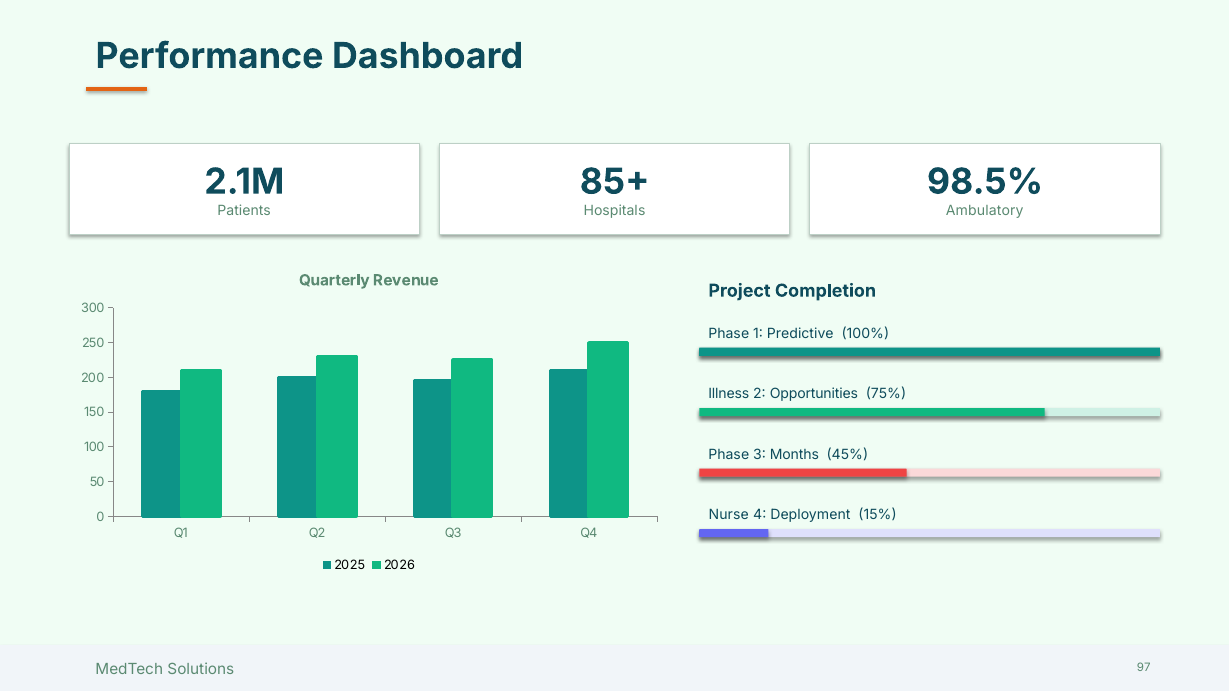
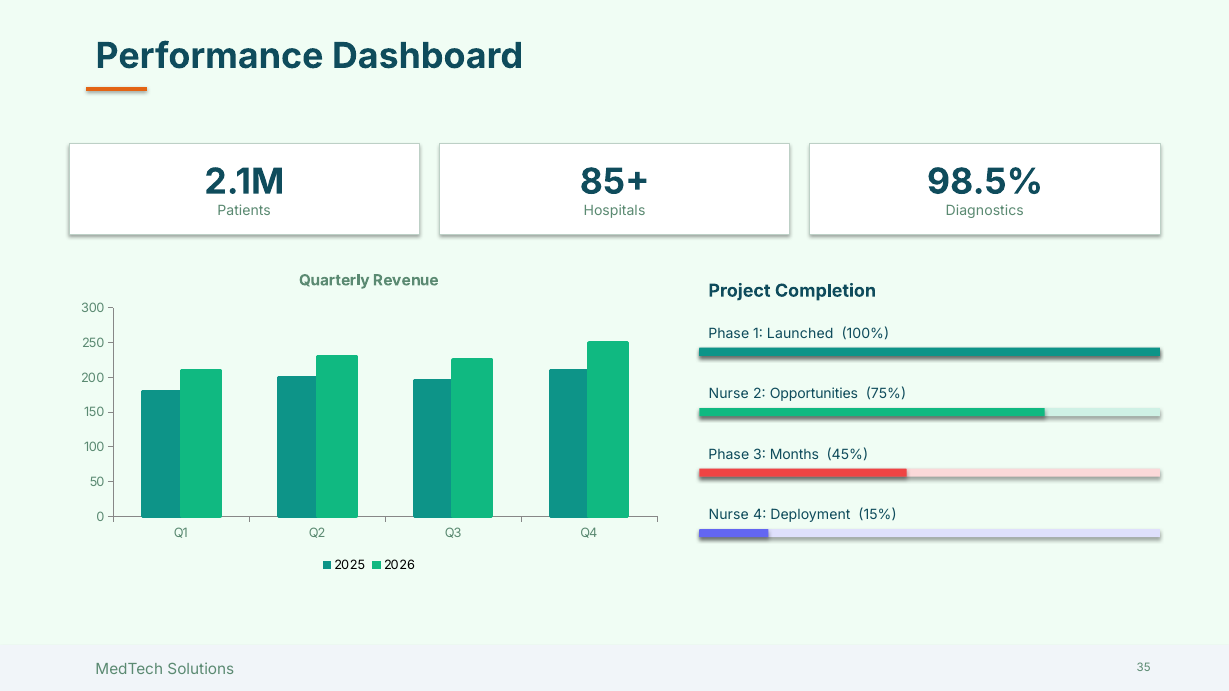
Ambulatory: Ambulatory -> Diagnostics (985, 211)
Predictive: Predictive -> Launched (800, 334)
Illness: Illness -> Nurse (729, 394)
97: 97 -> 35 (1144, 668)
